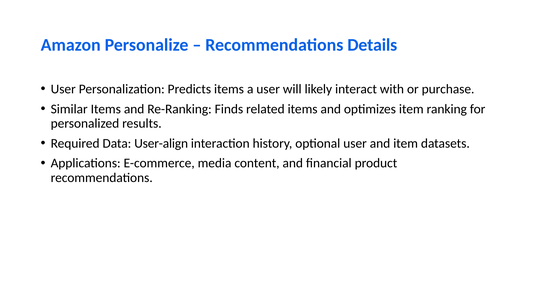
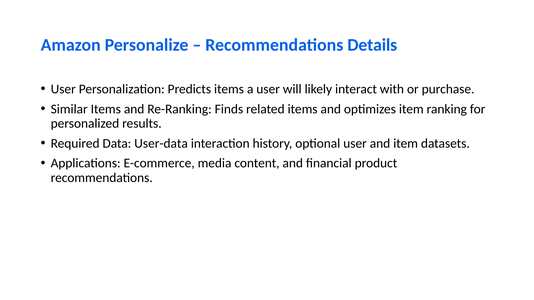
User-align: User-align -> User-data (161, 143)
